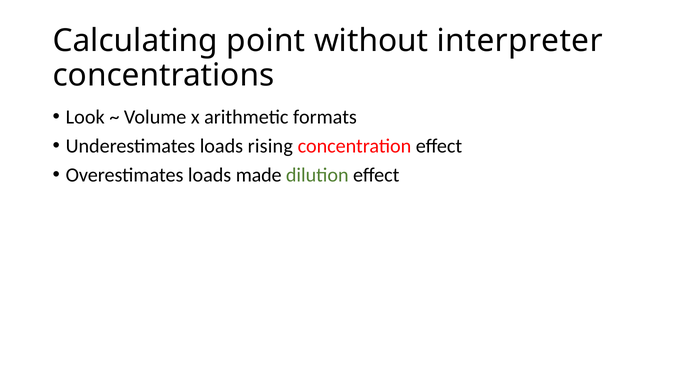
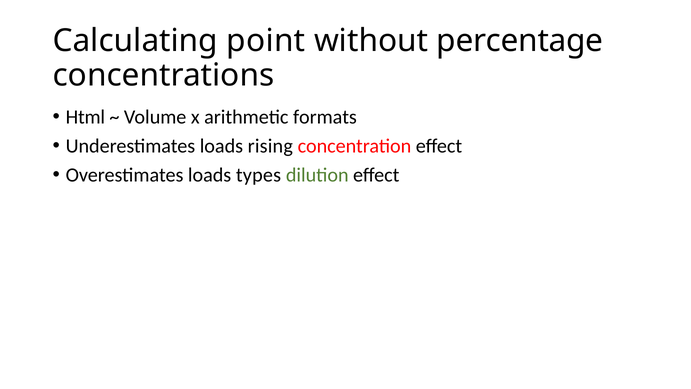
interpreter: interpreter -> percentage (520, 41)
Look: Look -> Html (85, 117)
made: made -> types (258, 175)
